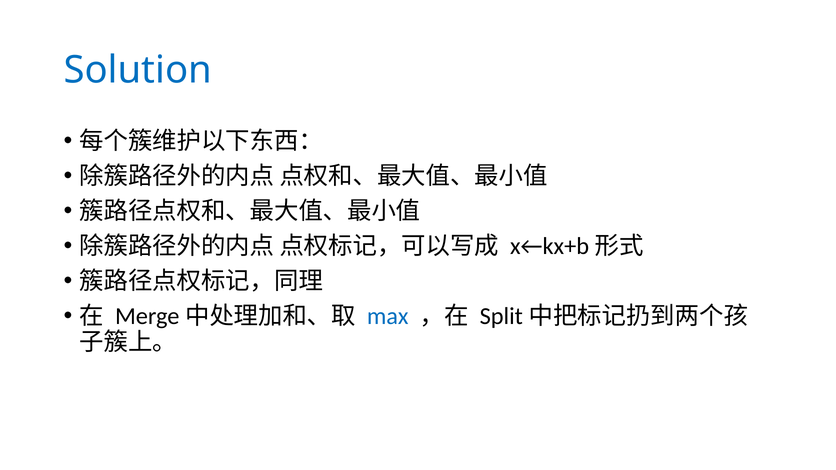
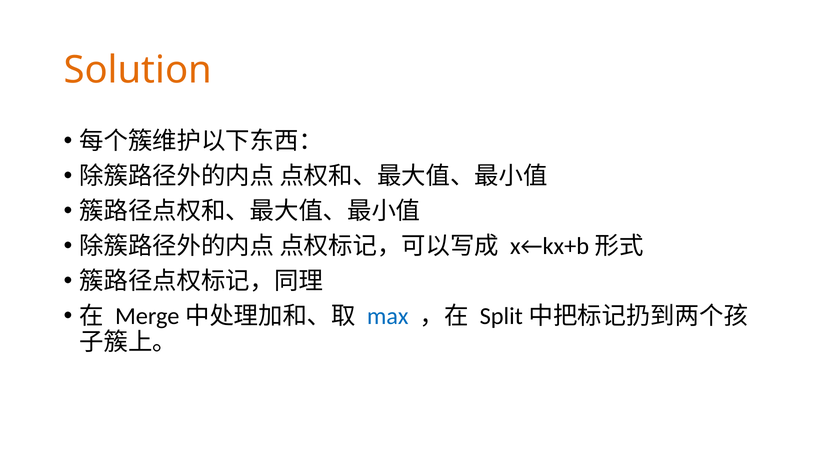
Solution colour: blue -> orange (138, 70)
